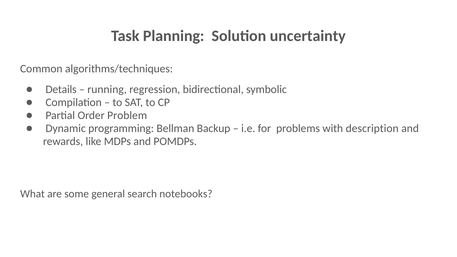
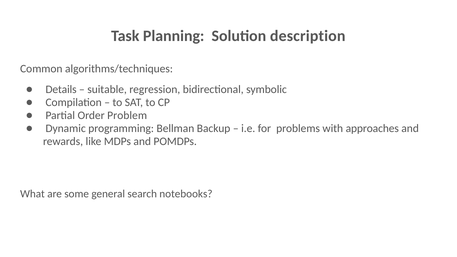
uncertainty: uncertainty -> description (308, 36)
running: running -> suitable (107, 89)
description: description -> approaches (372, 129)
